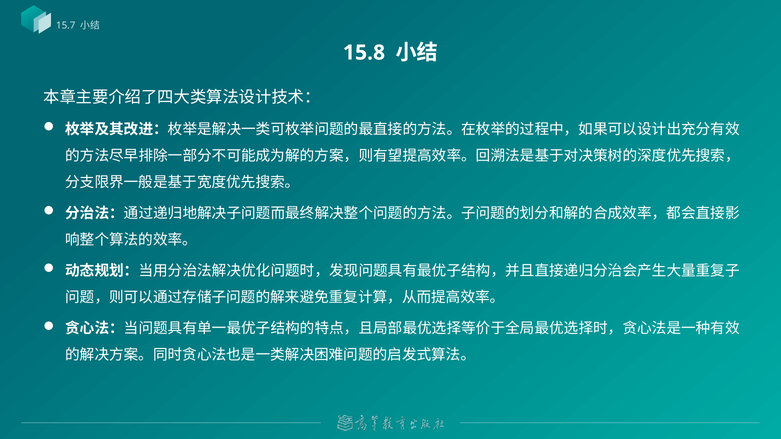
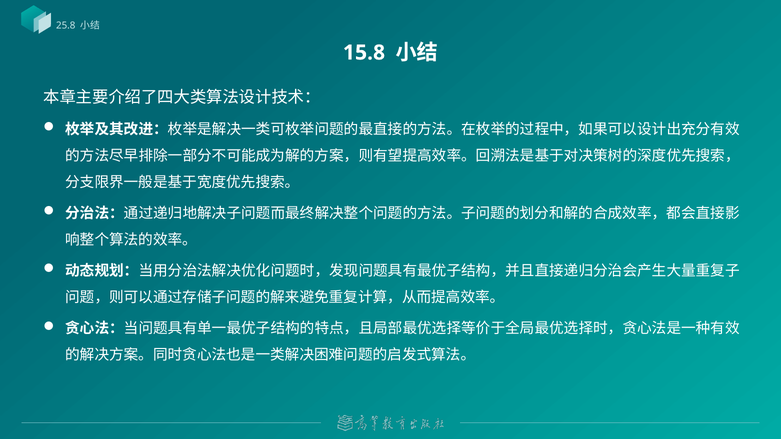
15.7: 15.7 -> 25.8 (66, 26)
